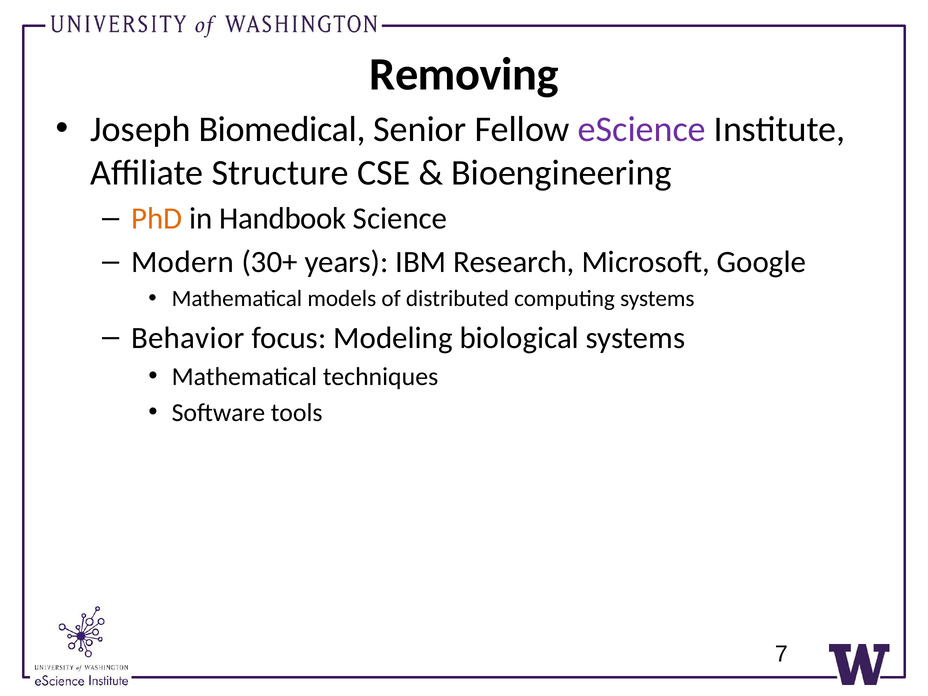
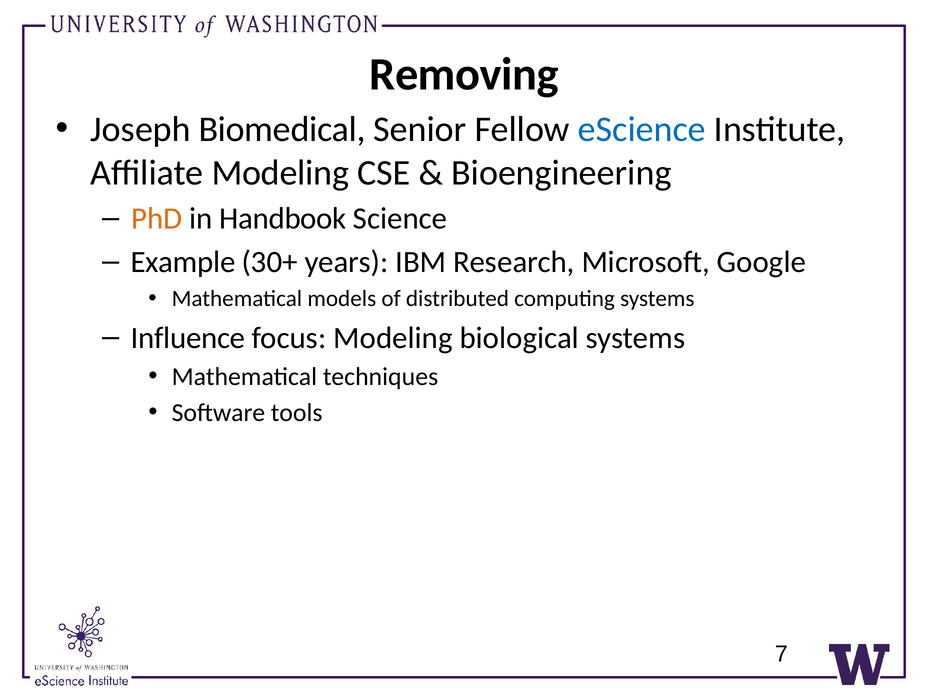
eScience colour: purple -> blue (642, 129)
Affiliate Structure: Structure -> Modeling (280, 173)
Modern: Modern -> Example (183, 262)
Behavior: Behavior -> Influence (188, 338)
